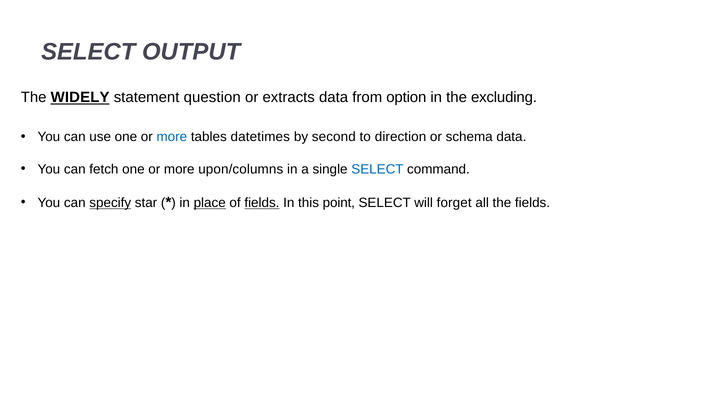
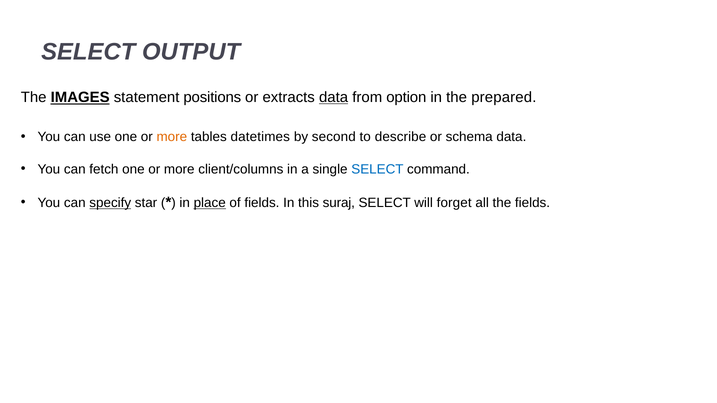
WIDELY: WIDELY -> IMAGES (80, 97)
question: question -> positions (212, 97)
data underline: none -> present (334, 97)
excluding: excluding -> prepared (504, 97)
more colour: blue -> orange (172, 137)
direction: direction -> describe (401, 137)
upon/columns: upon/columns -> client/columns (241, 169)
fields underline: present -> none (262, 203)
point: point -> suraj (339, 203)
